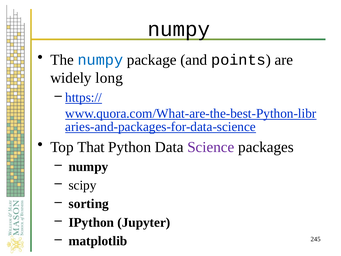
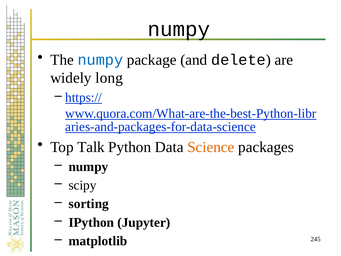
points: points -> delete (238, 60)
That: That -> Talk (91, 147)
Science colour: purple -> orange (211, 147)
